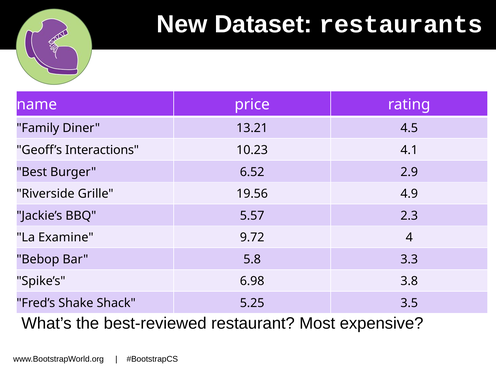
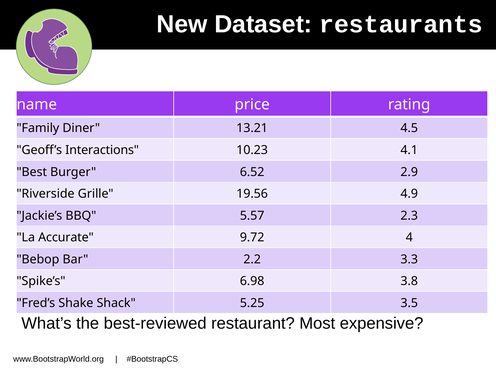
Examine: Examine -> Accurate (66, 237)
5.8: 5.8 -> 2.2 (252, 259)
